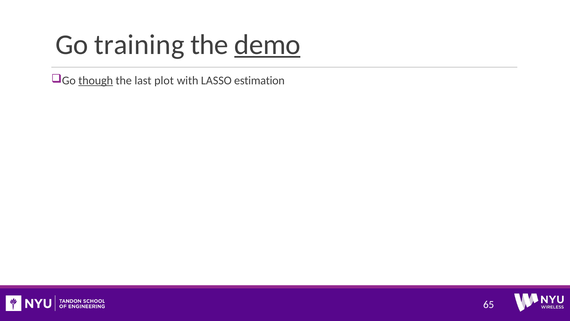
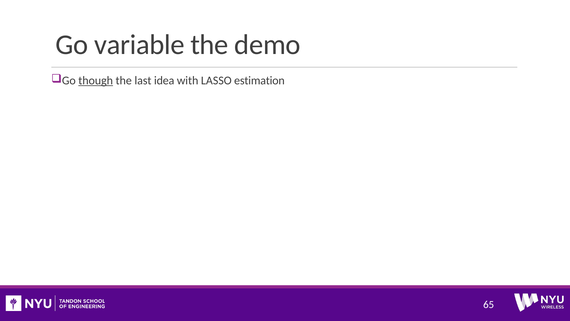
training: training -> variable (139, 45)
demo underline: present -> none (267, 45)
plot: plot -> idea (164, 80)
